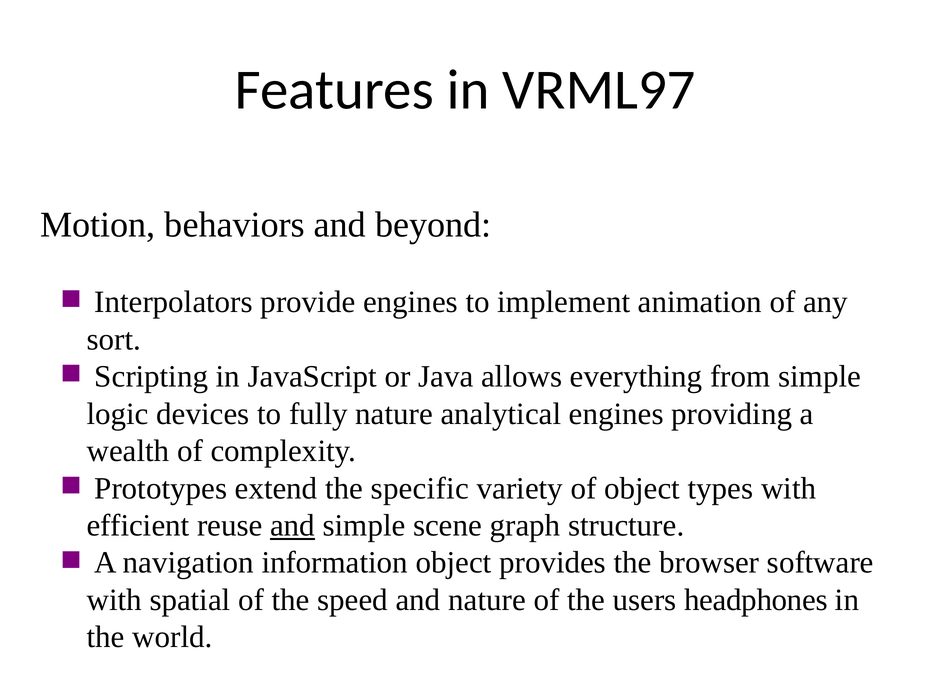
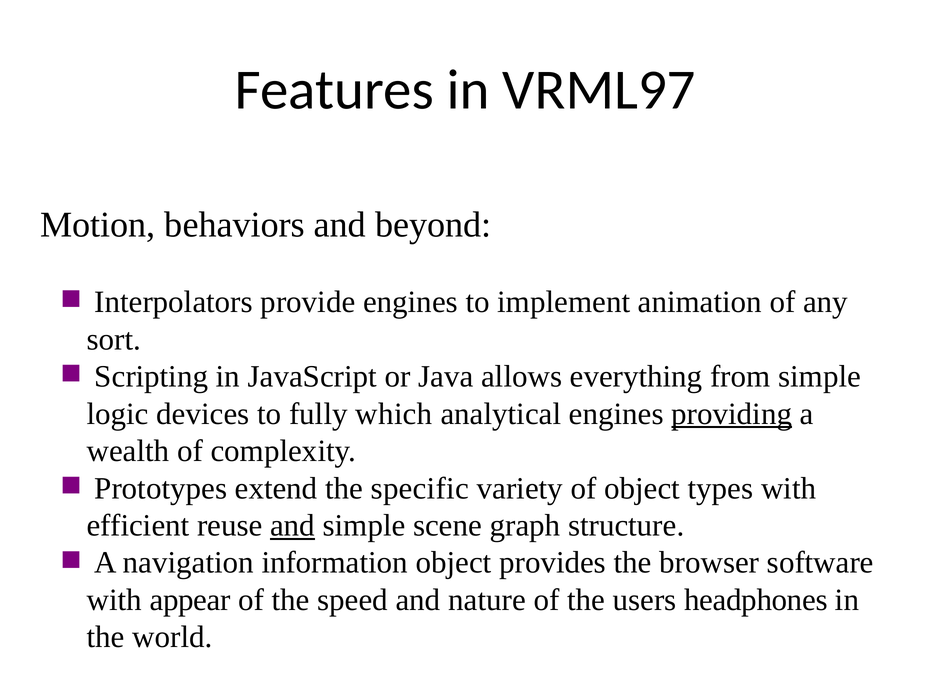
fully nature: nature -> which (394, 414)
providing underline: none -> present (732, 414)
spatial: spatial -> appear (190, 600)
